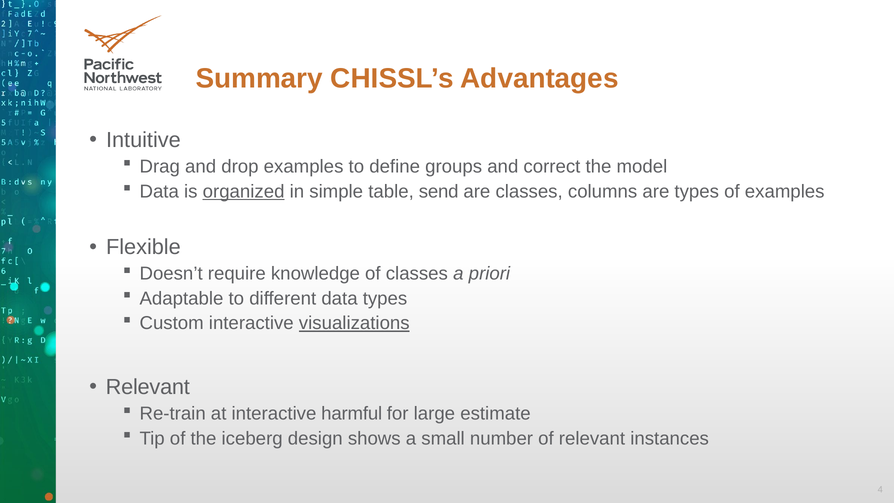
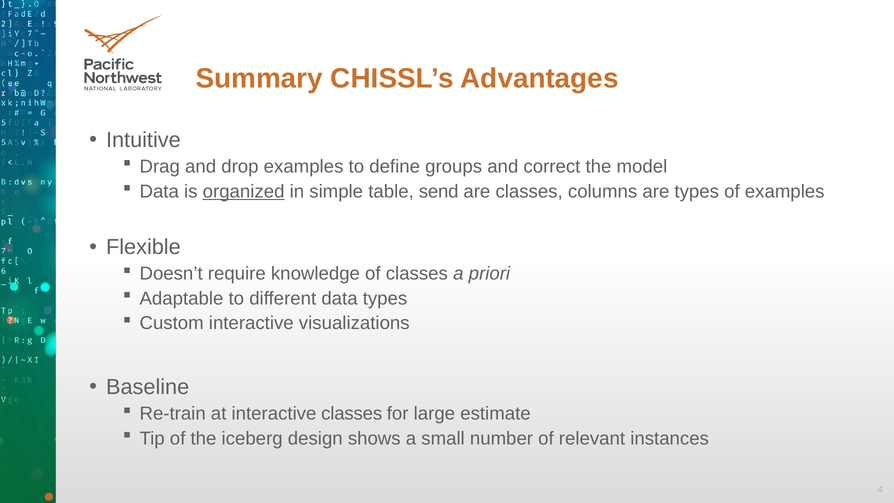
visualizations underline: present -> none (354, 323)
Relevant: Relevant -> Baseline (148, 387)
interactive harmful: harmful -> classes (352, 414)
